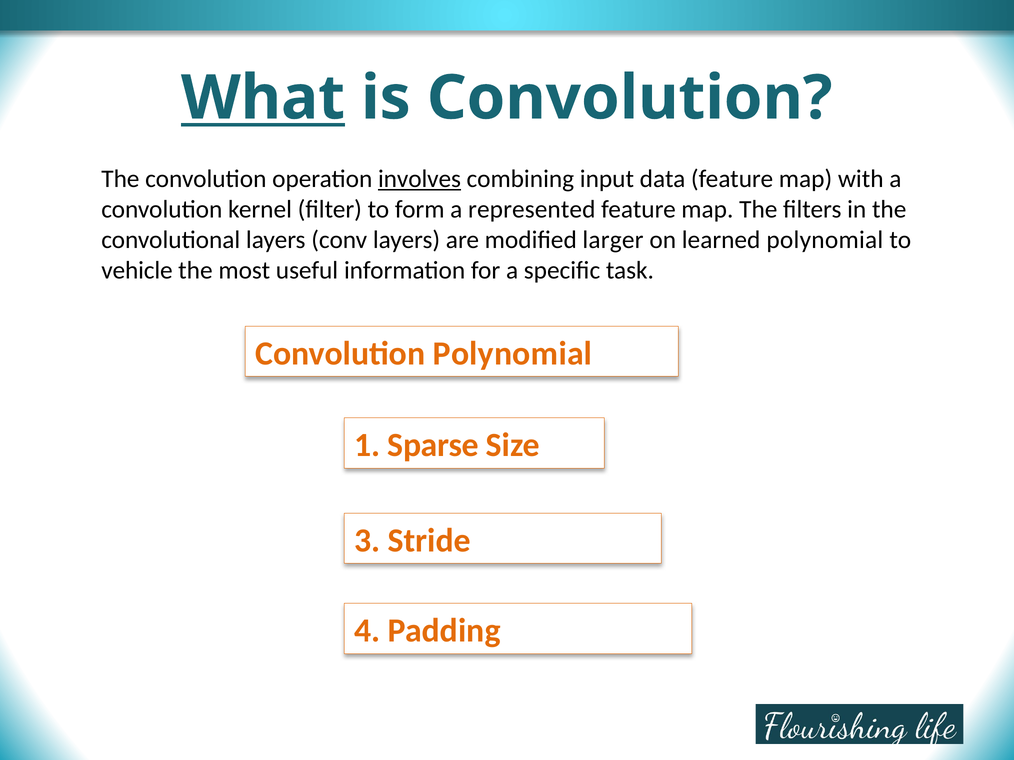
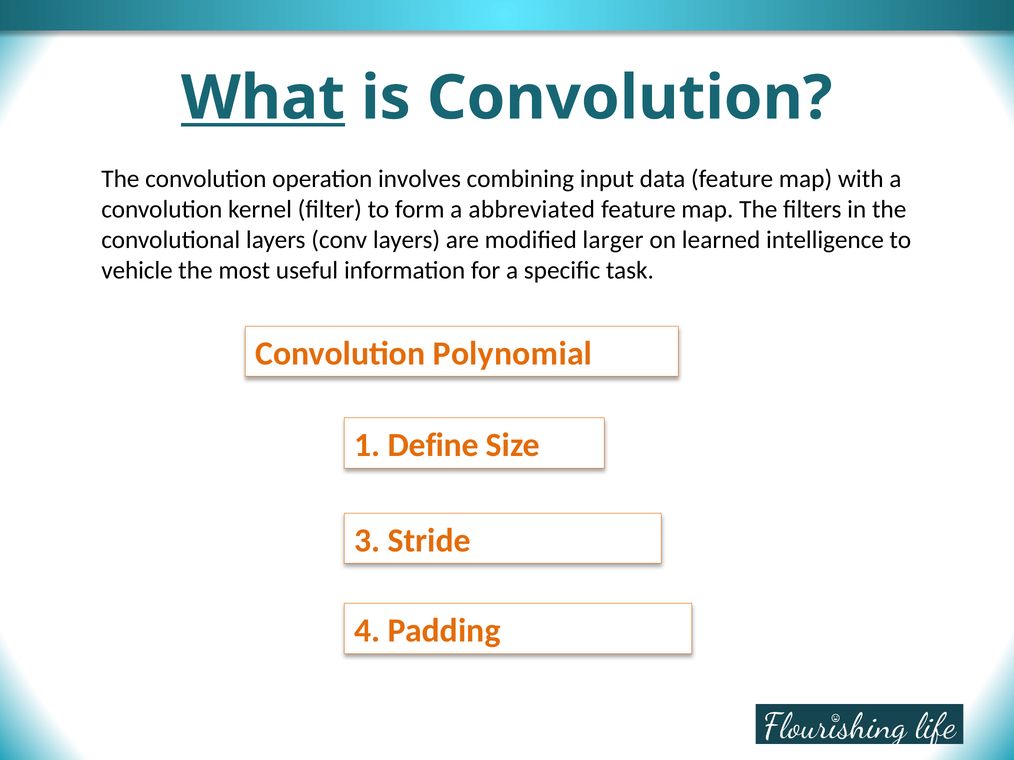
involves underline: present -> none (420, 179)
represented: represented -> abbreviated (532, 210)
learned polynomial: polynomial -> intelligence (825, 240)
Sparse: Sparse -> Define (433, 446)
